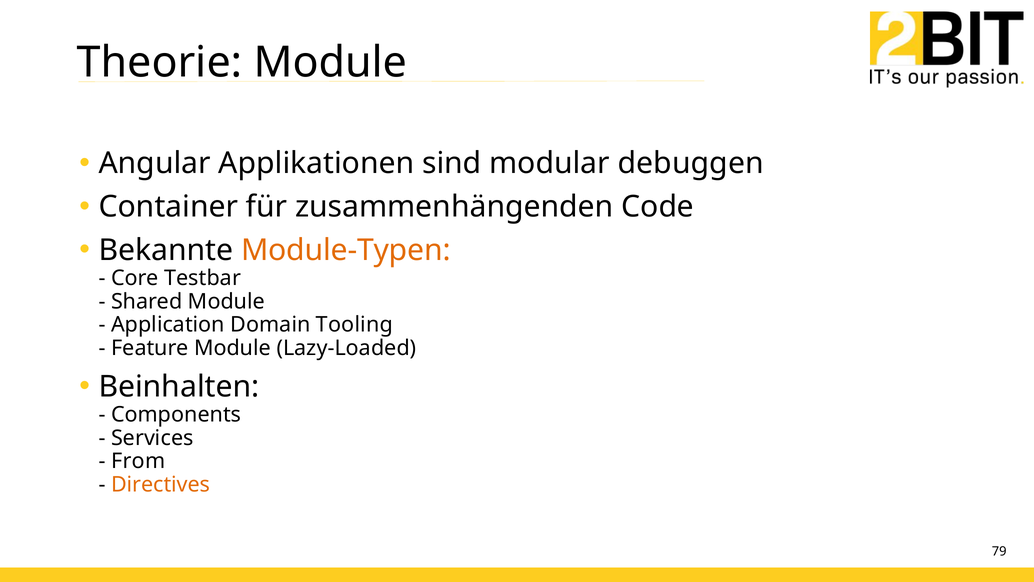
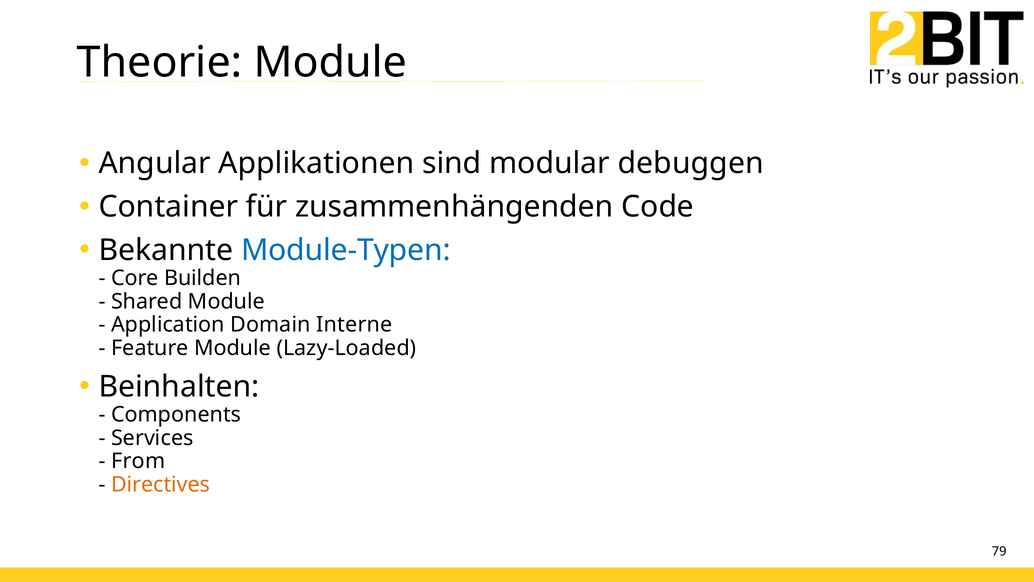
Module-Typen colour: orange -> blue (346, 250)
Testbar: Testbar -> Builden (203, 278)
Tooling: Tooling -> Interne (354, 325)
